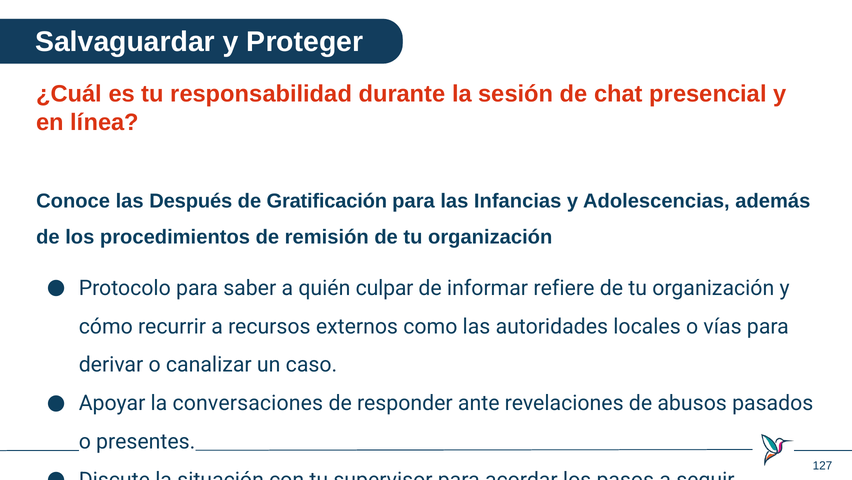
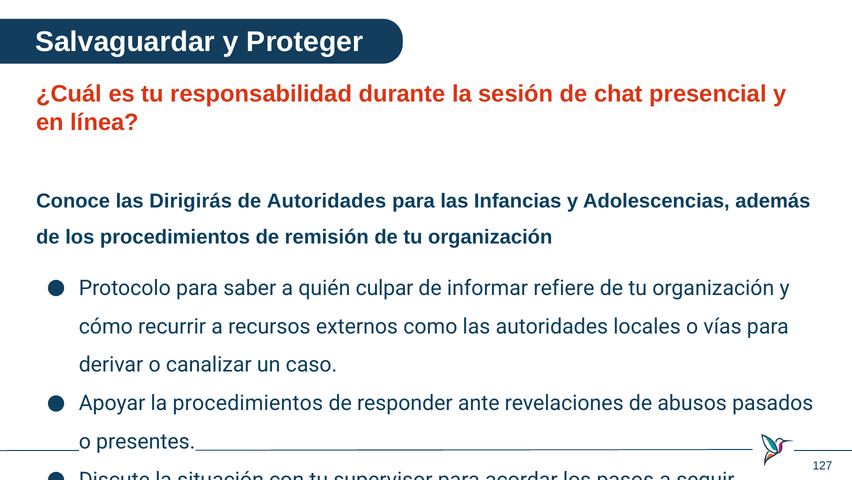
Después: Después -> Dirigirás (191, 201)
de Gratificación: Gratificación -> Autoridades (327, 201)
la conversaciones: conversaciones -> procedimientos (248, 403)
